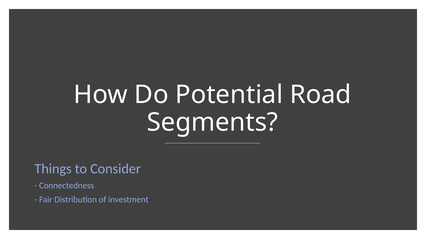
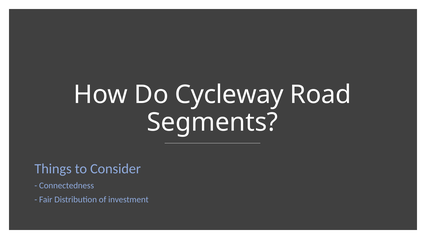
Potential: Potential -> Cycleway (229, 95)
